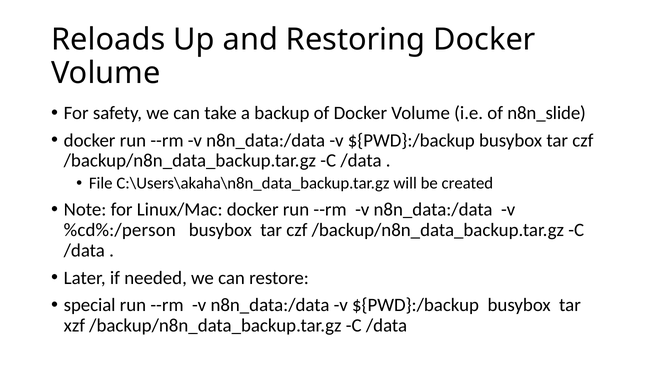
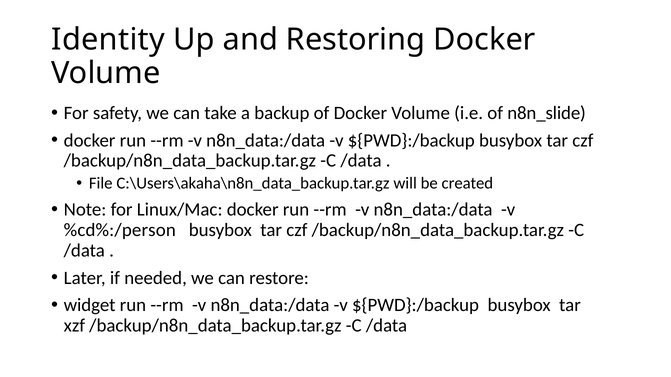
Reloads: Reloads -> Identity (108, 40)
special: special -> widget (90, 306)
